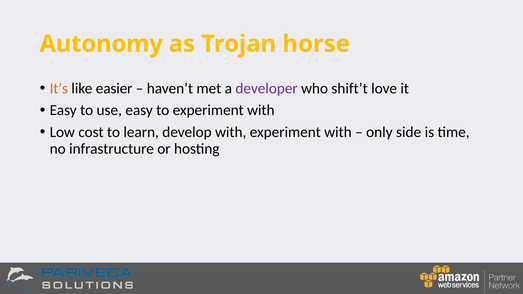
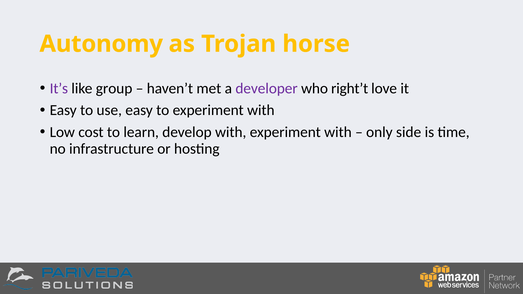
It’s colour: orange -> purple (59, 88)
easier: easier -> group (114, 88)
shift’t: shift’t -> right’t (350, 88)
